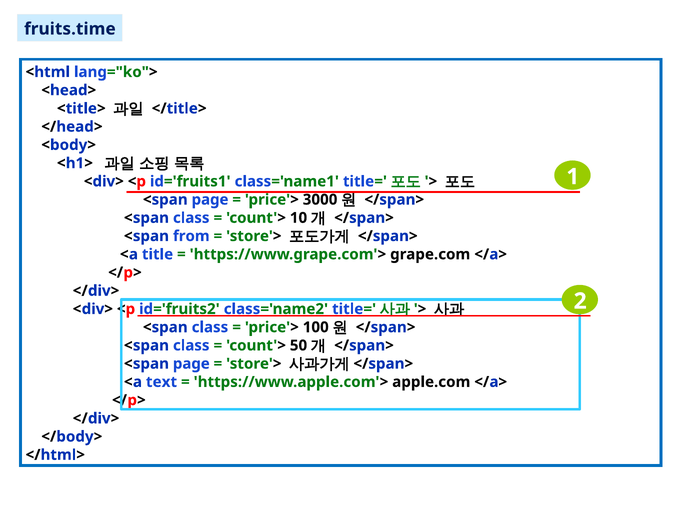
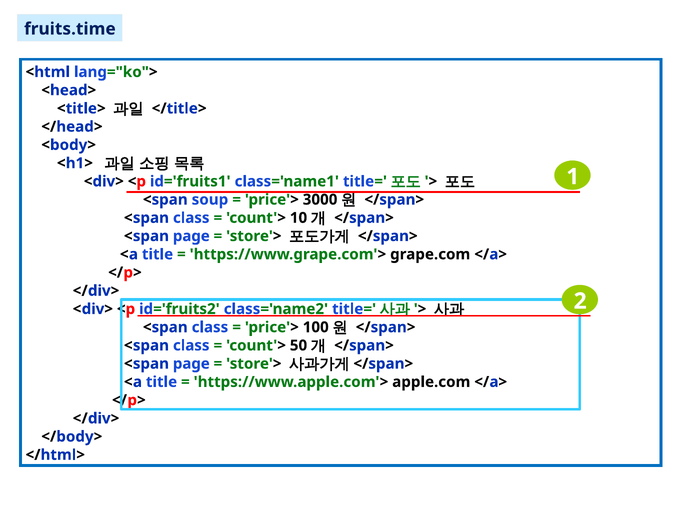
page: page -> soup (210, 200)
from: from -> page (191, 236)
text: text -> title (162, 382)
